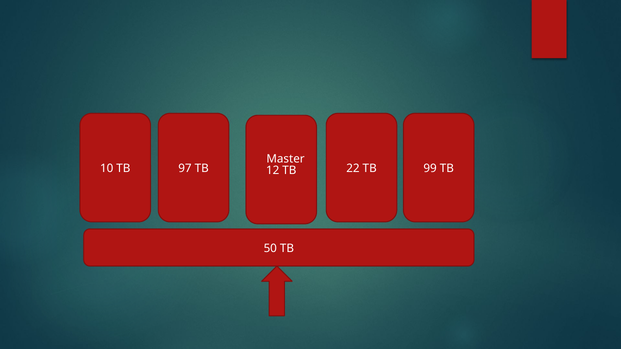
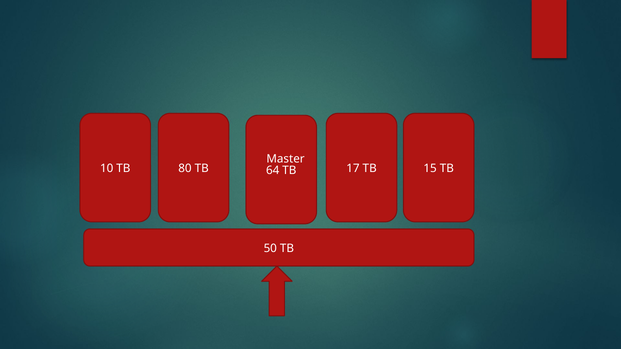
97: 97 -> 80 (185, 169)
12: 12 -> 64 (273, 171)
22: 22 -> 17 (353, 169)
99: 99 -> 15 (430, 169)
